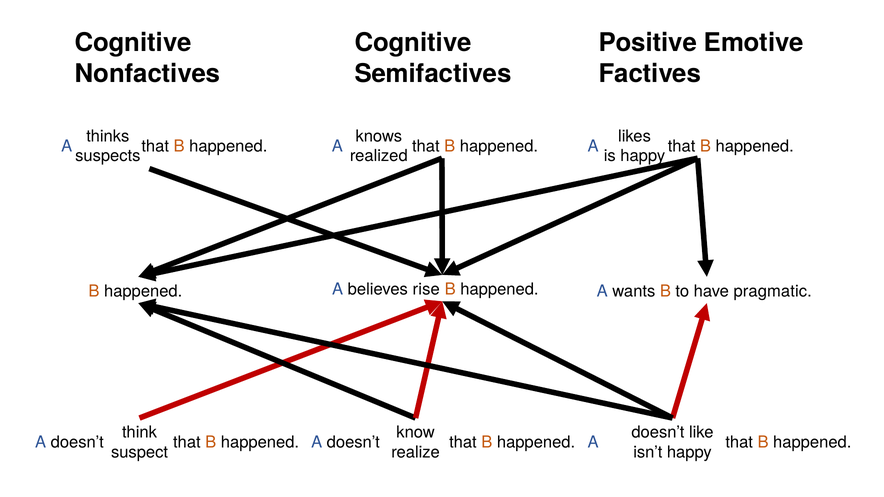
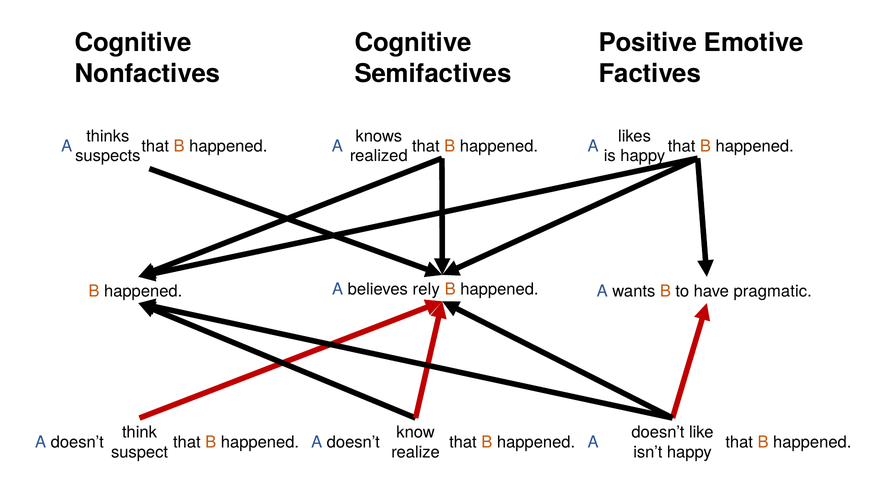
rise: rise -> rely (426, 289)
